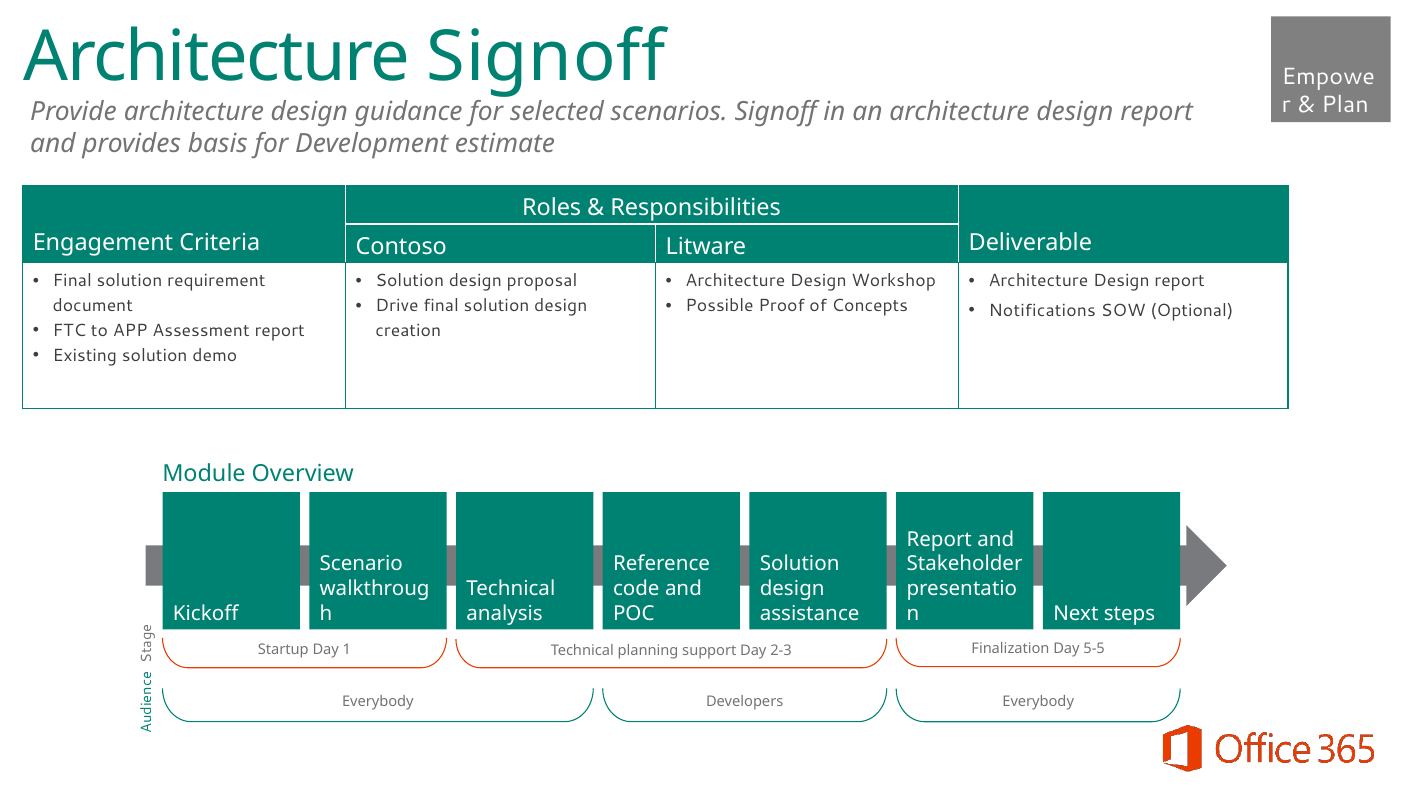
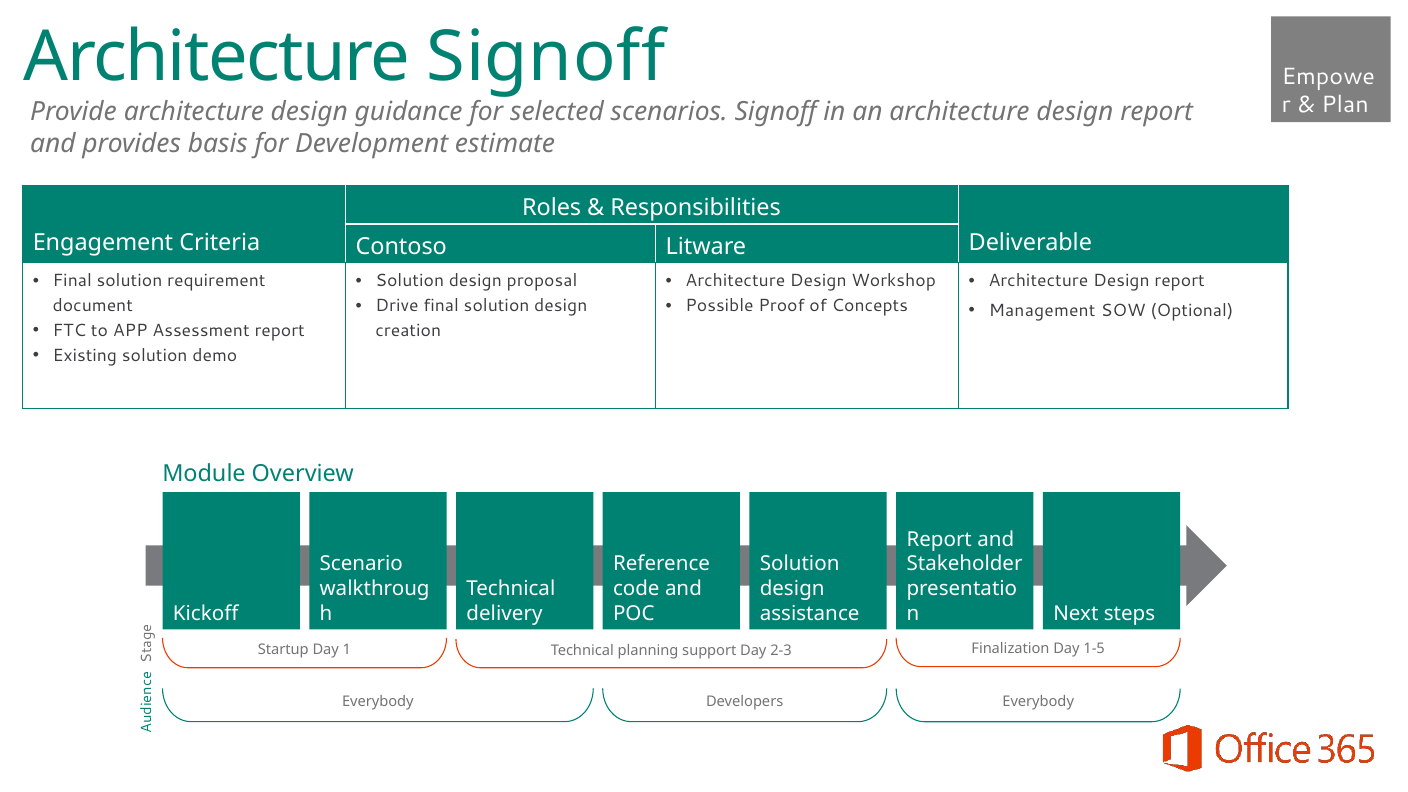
Notifications: Notifications -> Management (1042, 310)
analysis: analysis -> delivery (504, 613)
5-5: 5-5 -> 1-5 (1094, 649)
